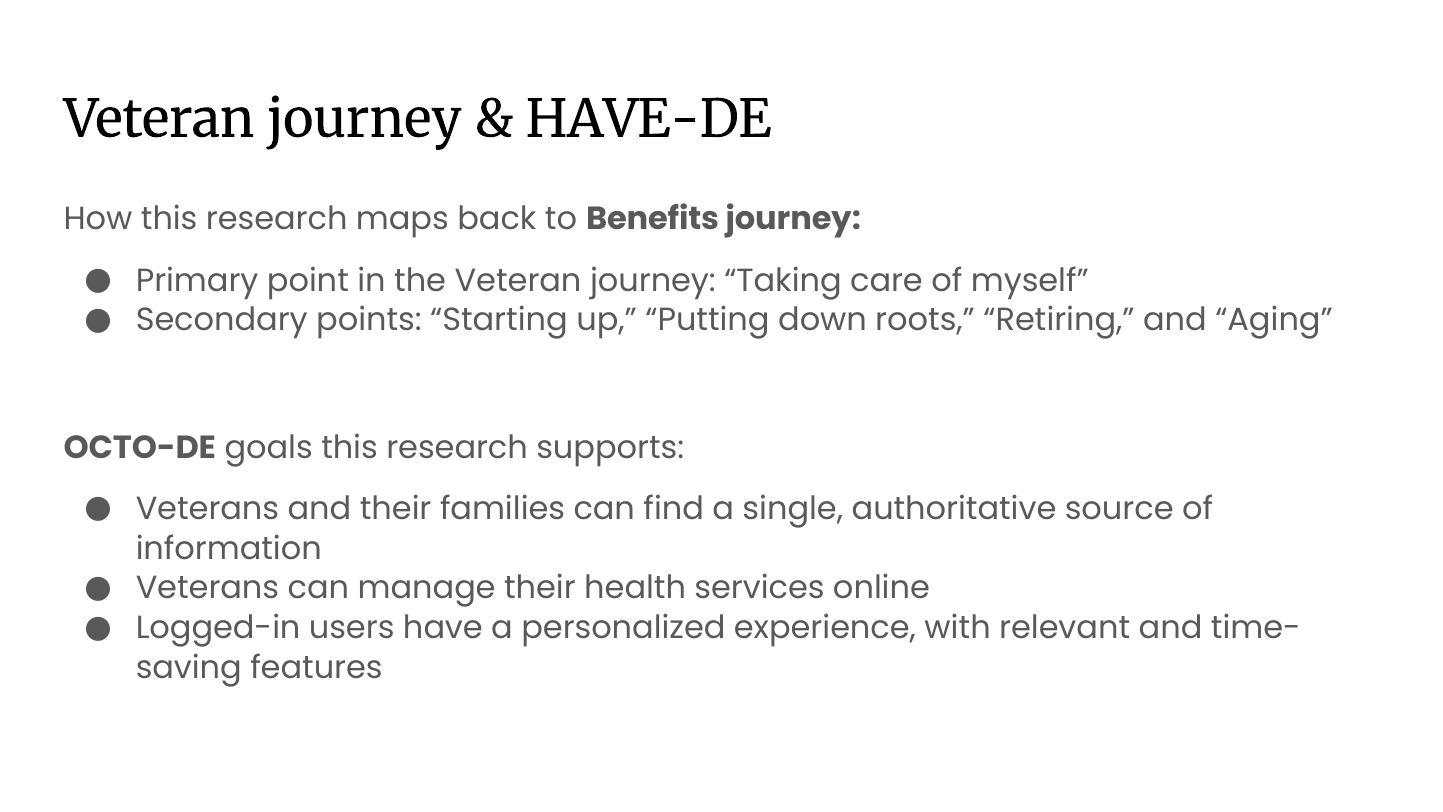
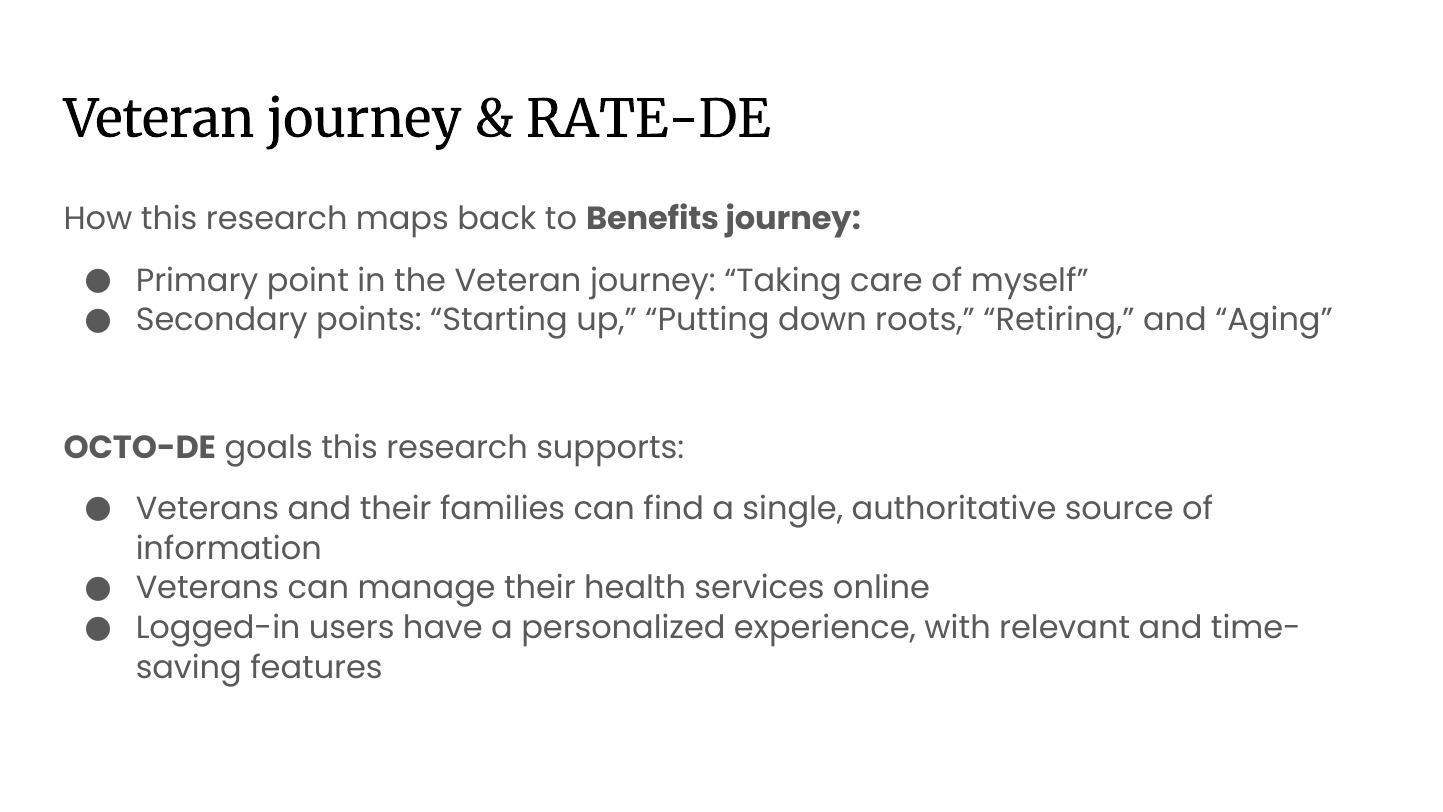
HAVE-DE: HAVE-DE -> RATE-DE (648, 120)
